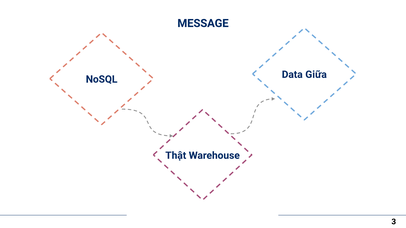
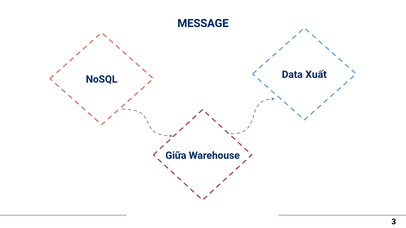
Giữa: Giữa -> Xuất (316, 75)
Thật: Thật -> Giữa (176, 156)
